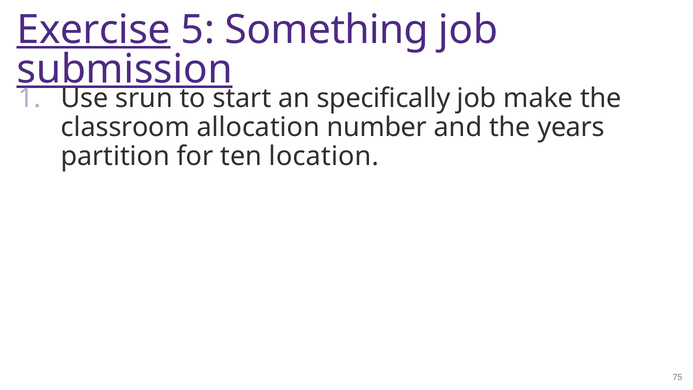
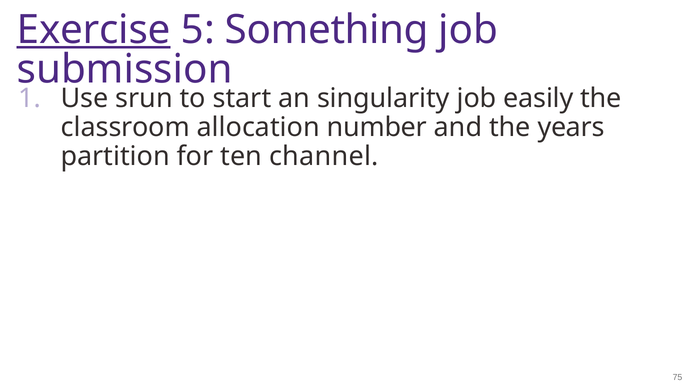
submission underline: present -> none (125, 69)
specifically: specifically -> singularity (383, 98)
make: make -> easily (538, 98)
location: location -> channel (324, 156)
